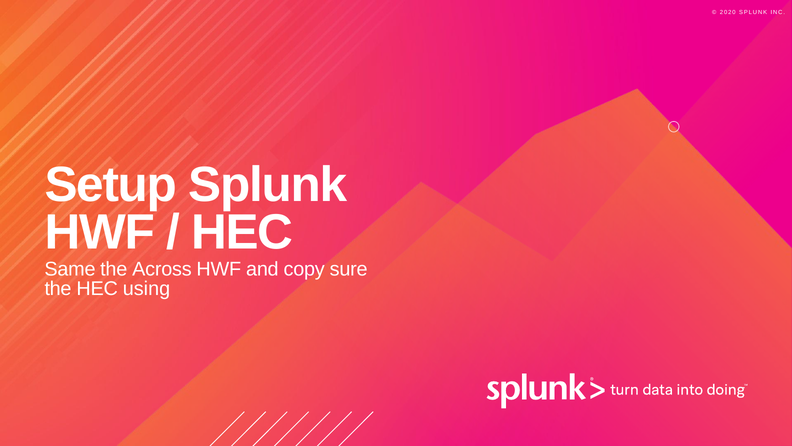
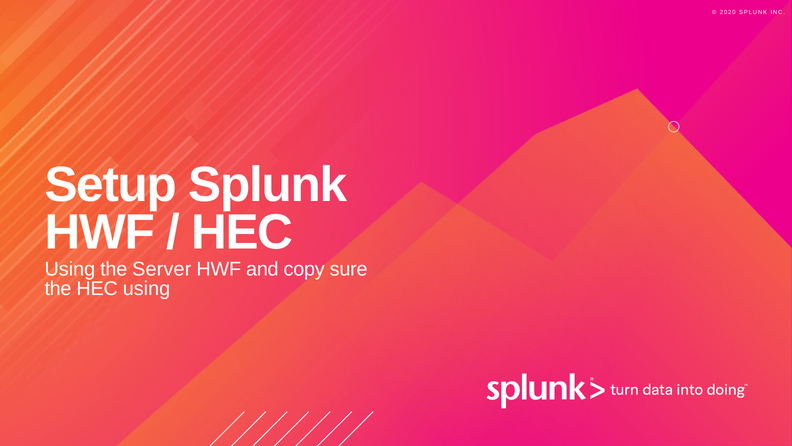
Same: Same -> Using (70, 269)
Across: Across -> Server (162, 269)
